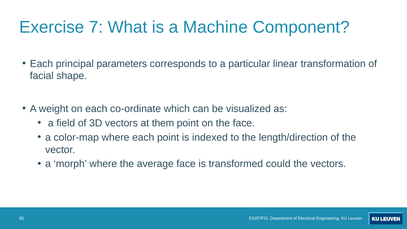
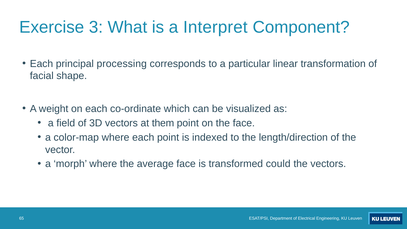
7: 7 -> 3 (96, 27)
Machine: Machine -> Interpret (215, 27)
parameters: parameters -> processing (122, 64)
